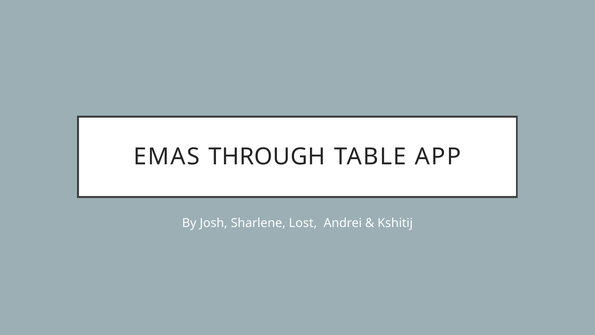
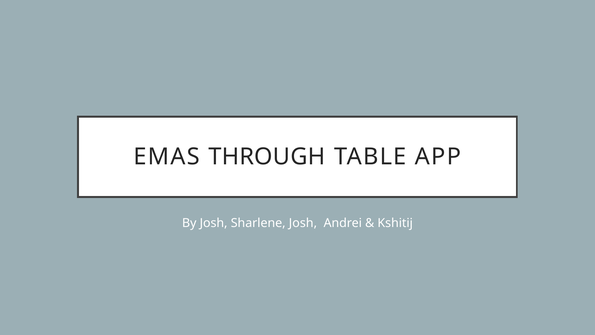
Sharlene Lost: Lost -> Josh (303, 223)
